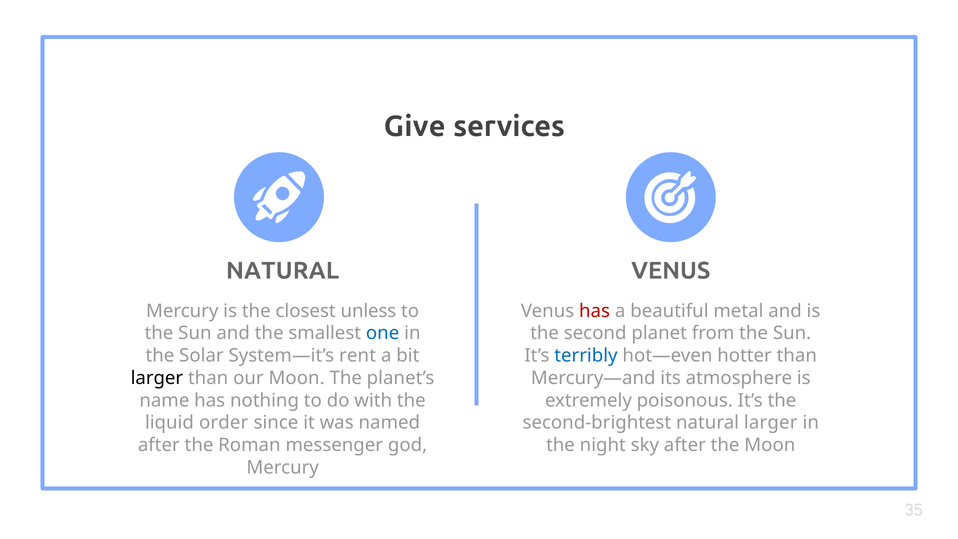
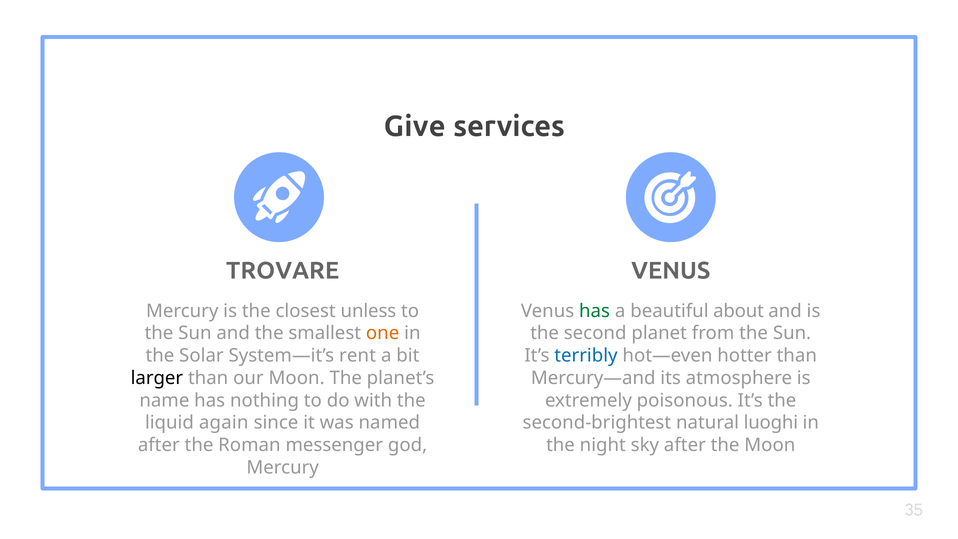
NATURAL: NATURAL -> TROVARE (283, 271)
has colour: red -> green (595, 311)
metal: metal -> about (739, 311)
one colour: blue -> orange (383, 333)
order: order -> again (224, 423)
natural larger: larger -> luoghi (771, 423)
